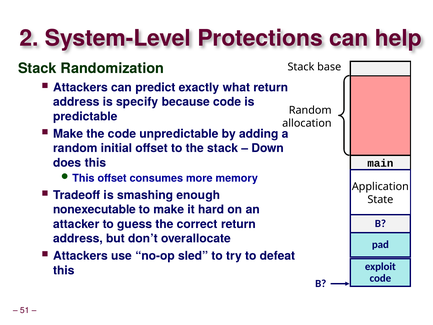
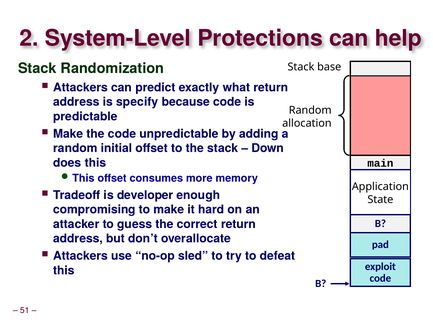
smashing: smashing -> developer (145, 195)
nonexecutable: nonexecutable -> compromising (94, 209)
